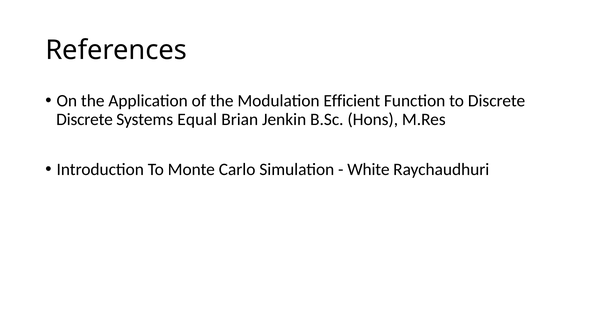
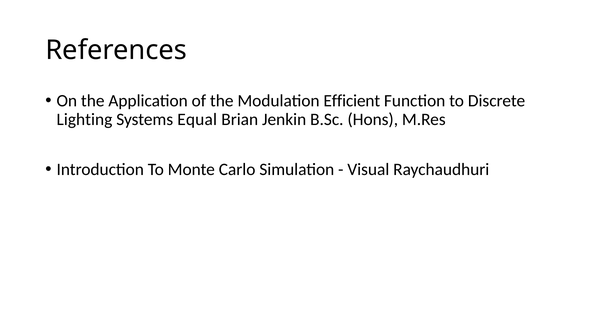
Discrete: Discrete -> Lighting (84, 119)
White: White -> Visual (368, 169)
